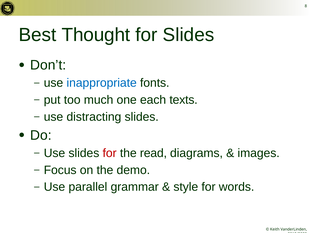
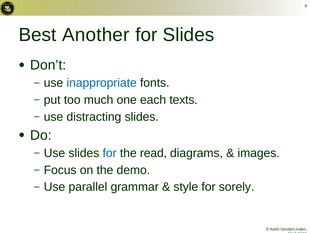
Thought: Thought -> Another (96, 35)
for colour: red -> blue (110, 153)
words: words -> sorely (237, 187)
